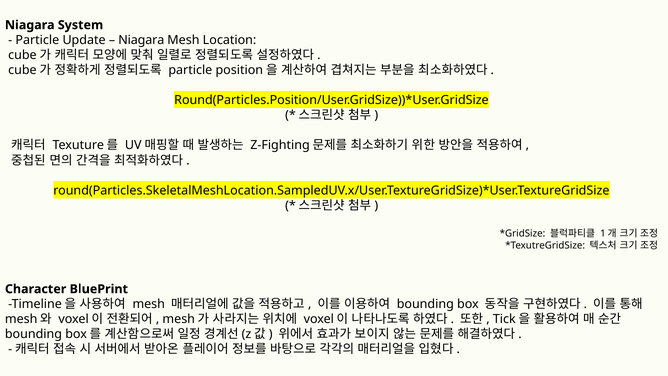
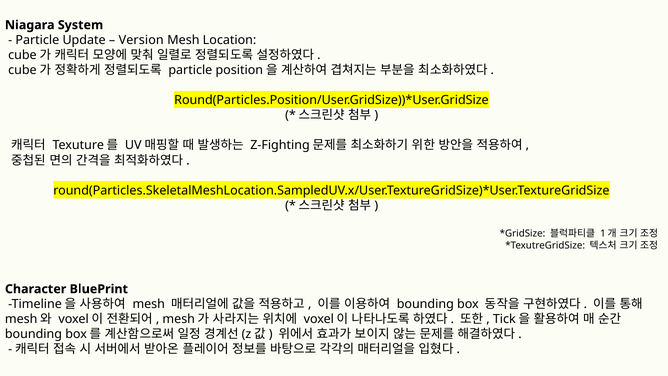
Niagara: Niagara -> Version (141, 40)
